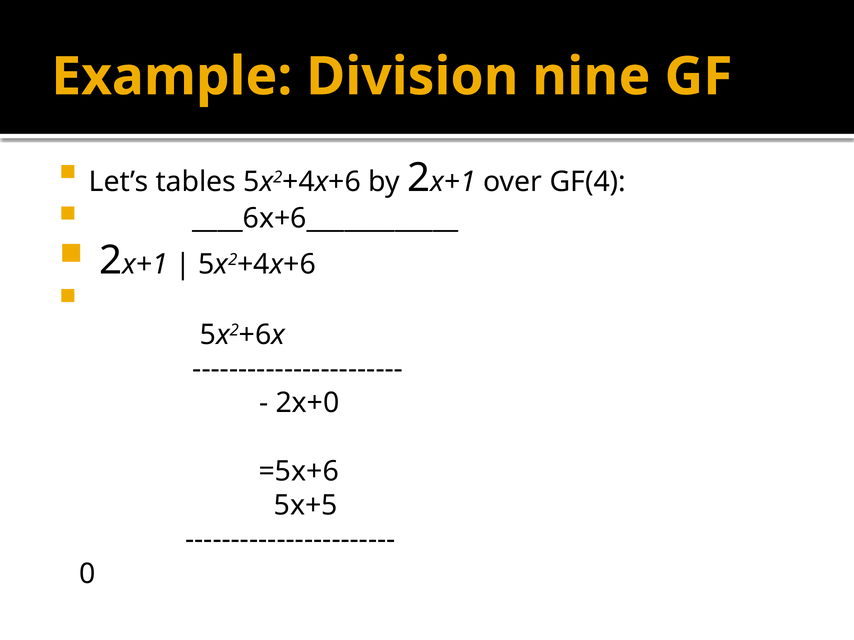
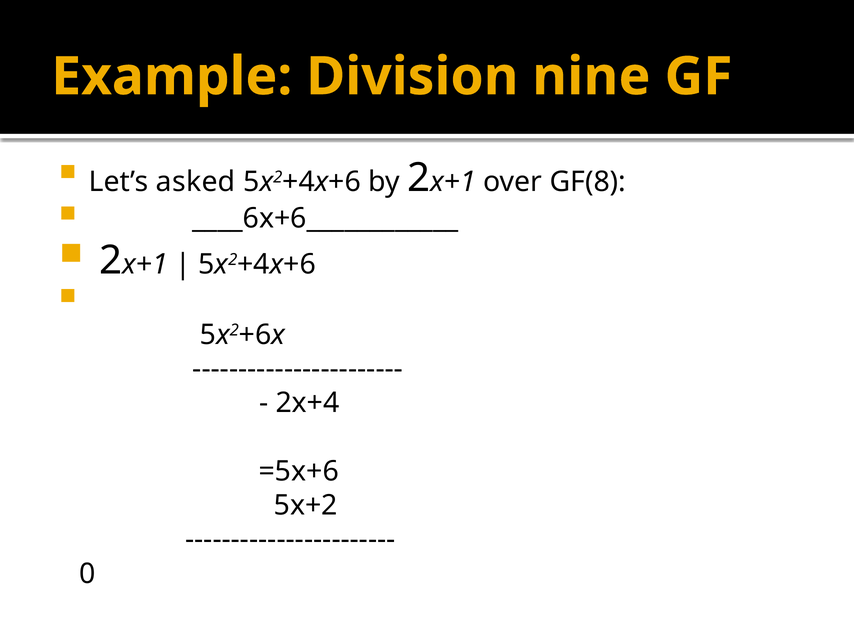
tables: tables -> asked (196, 182)
GF(4: GF(4 -> GF(8 (588, 182)
2x+0: 2x+0 -> 2x+4 (308, 403)
5x+5: 5x+5 -> 5x+2 (306, 506)
